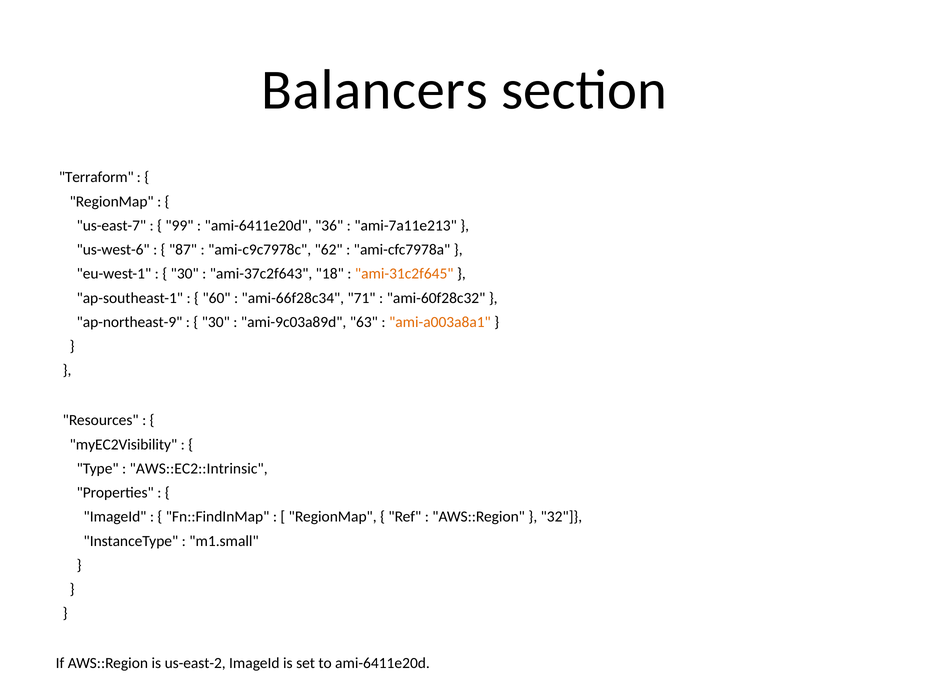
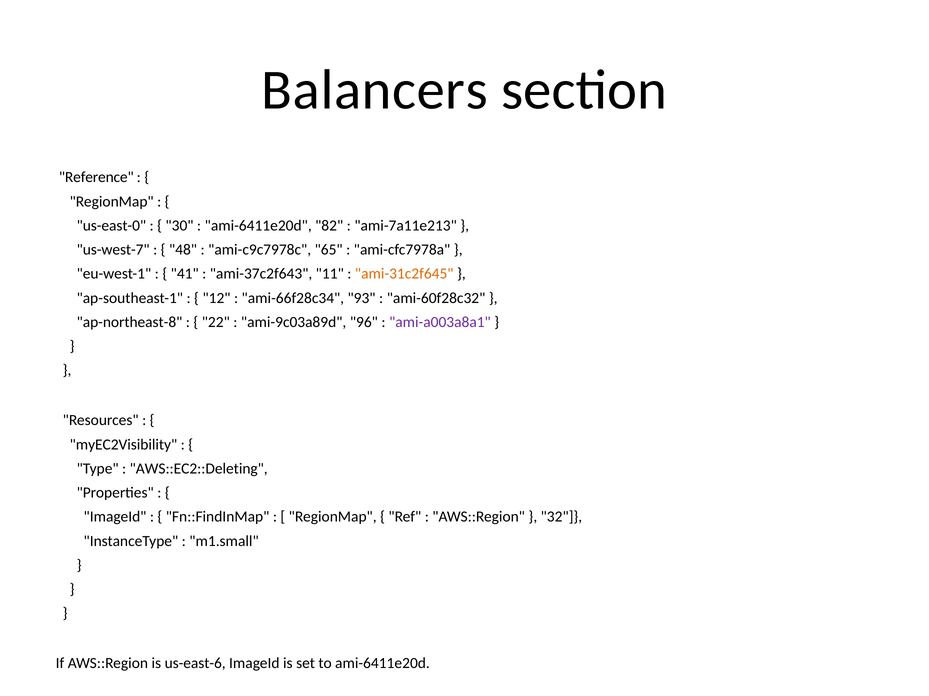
Terraform: Terraform -> Reference (96, 178)
us-east-7: us-east-7 -> us-east-0 (111, 226)
99: 99 -> 30 (180, 226)
36: 36 -> 82 (329, 226)
us-west-6: us-west-6 -> us-west-7 (113, 250)
87: 87 -> 48 (183, 250)
62: 62 -> 65 (329, 250)
30: 30 -> 41 (185, 274)
18: 18 -> 11 (330, 274)
60: 60 -> 12 (217, 298)
71: 71 -> 93 (362, 298)
ap-northeast-9: ap-northeast-9 -> ap-northeast-8 (130, 322)
30: 30 -> 22 (216, 322)
63: 63 -> 96 (364, 322)
ami-a003a8a1 colour: orange -> purple (440, 322)
AWS::EC2::Intrinsic: AWS::EC2::Intrinsic -> AWS::EC2::Deleting (199, 469)
us-east-2: us-east-2 -> us-east-6 (195, 664)
